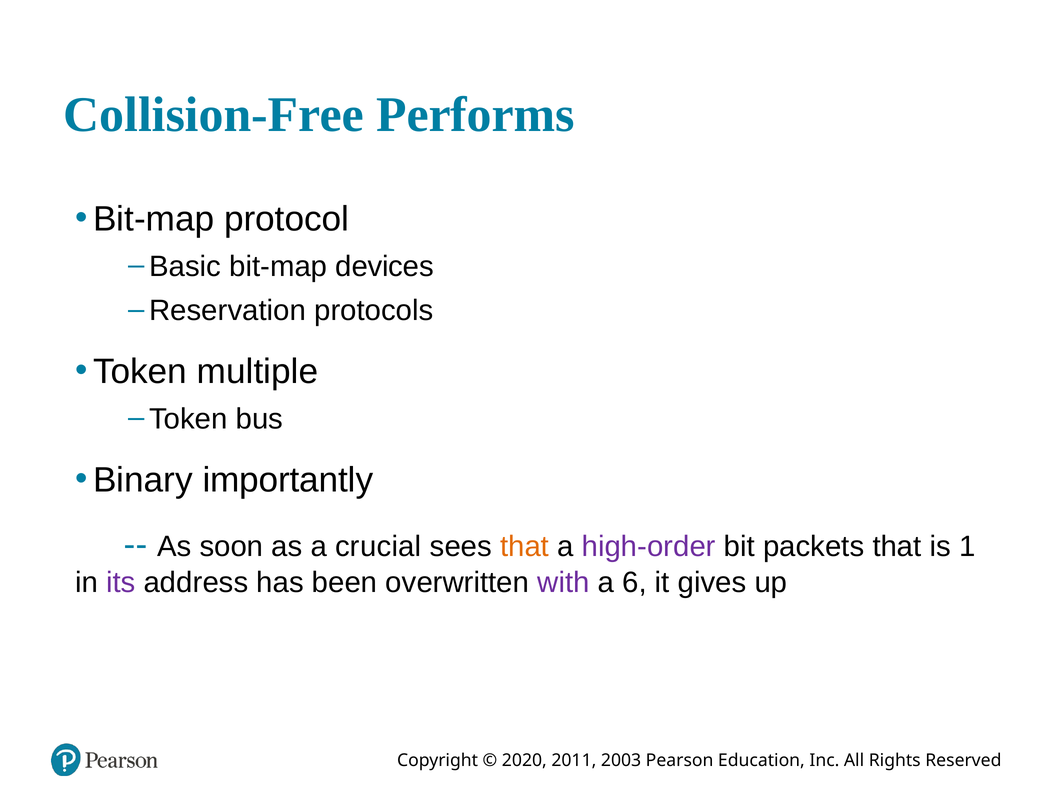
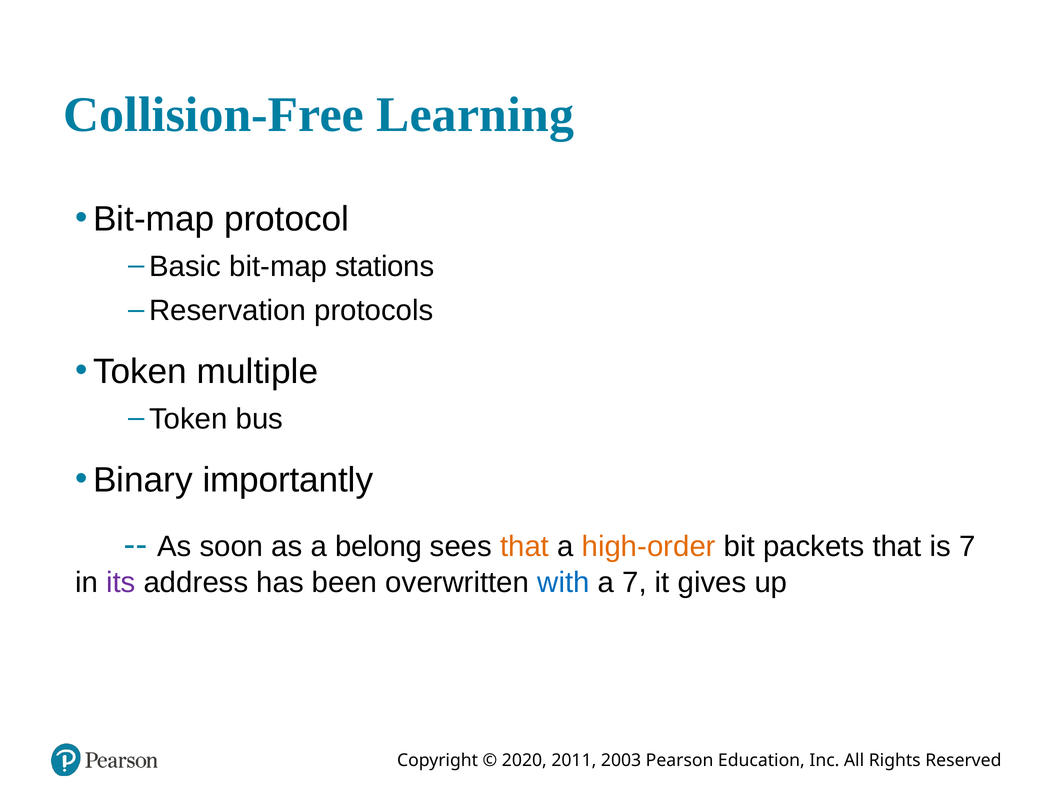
Performs: Performs -> Learning (475, 115)
devices: devices -> stations (385, 266)
crucial: crucial -> belong (379, 546)
high-order colour: purple -> orange (649, 546)
is 1: 1 -> 7 (967, 546)
with colour: purple -> blue (563, 583)
a 6: 6 -> 7 (634, 583)
